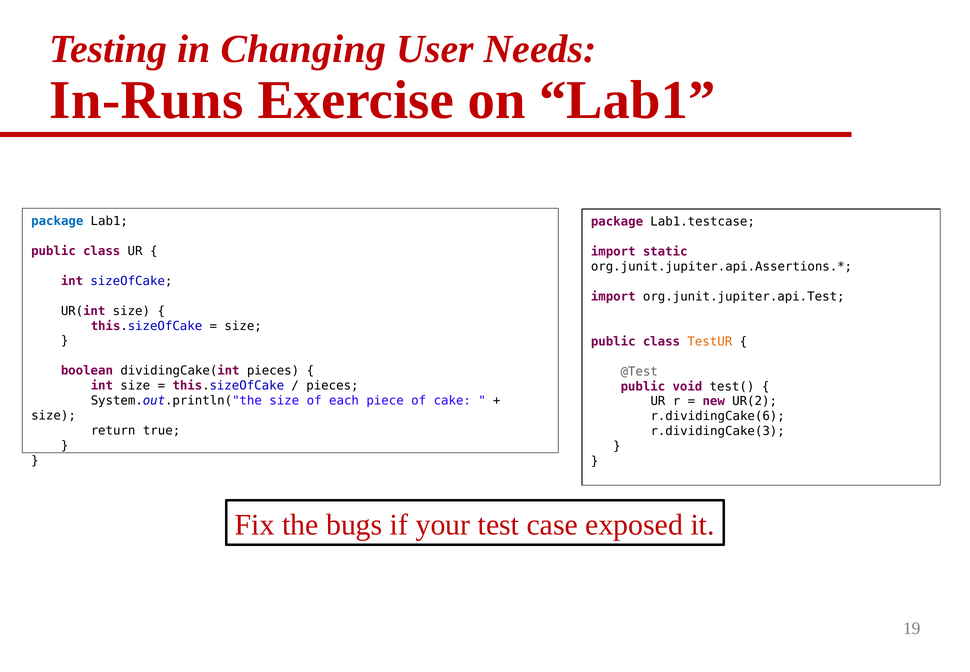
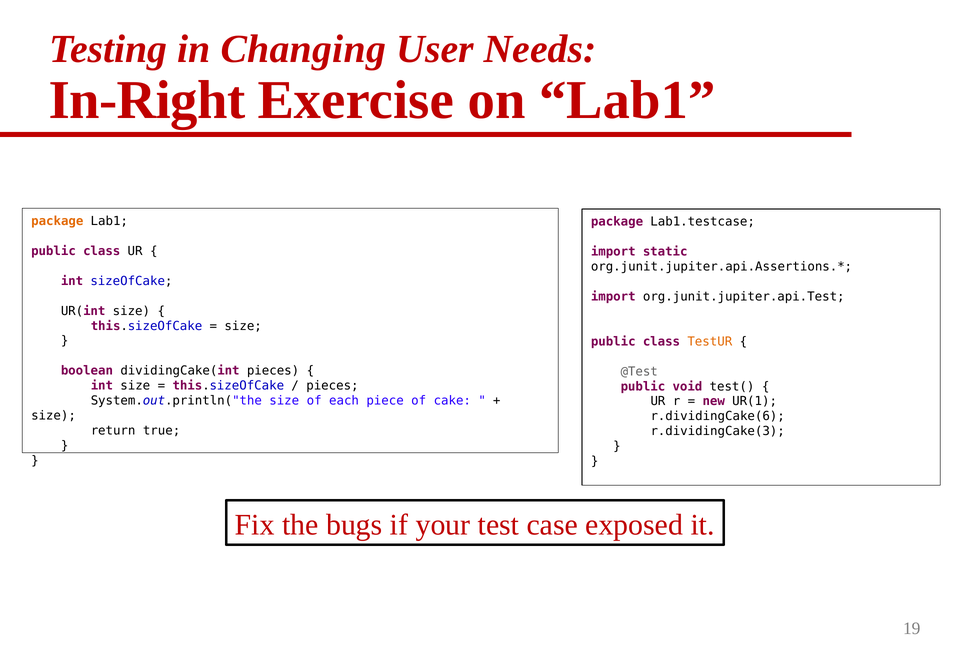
In-Runs: In-Runs -> In-Right (147, 100)
package colour: blue -> orange (57, 221)
UR(2: UR(2 -> UR(1 (755, 401)
